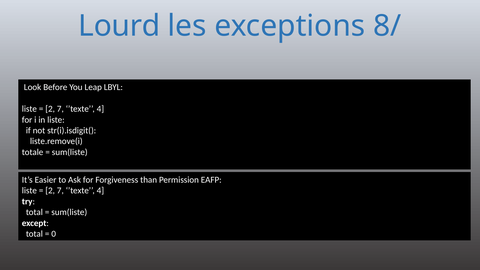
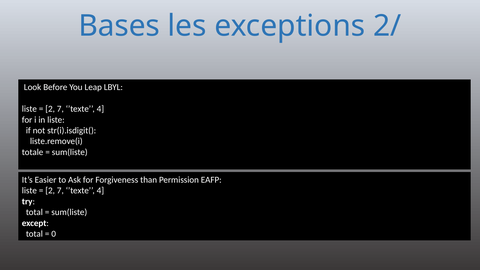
Lourd: Lourd -> Bases (119, 26)
8/: 8/ -> 2/ (387, 26)
